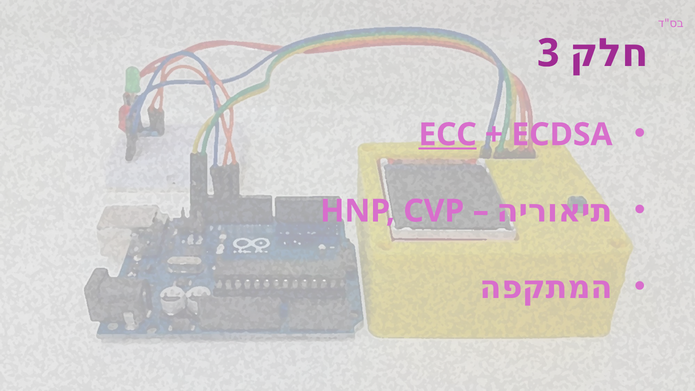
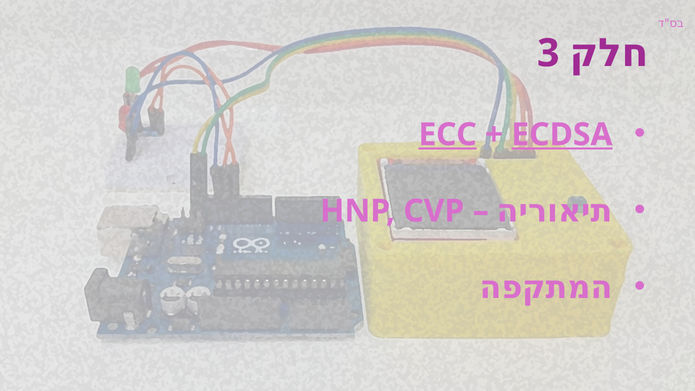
ECDSA underline: none -> present (562, 135)
